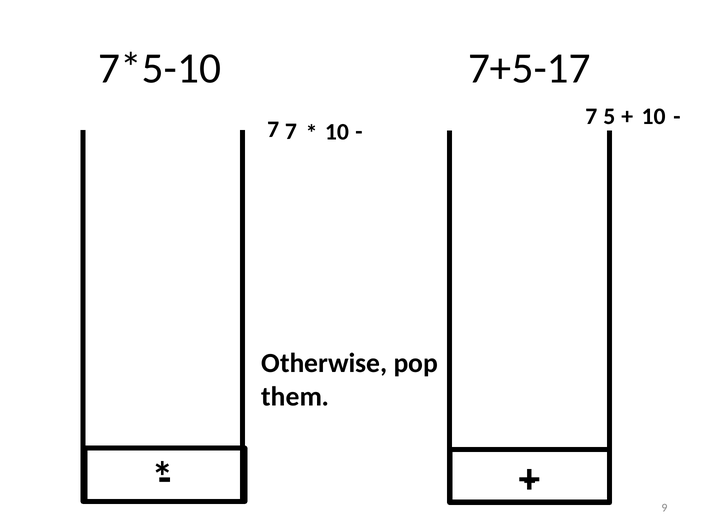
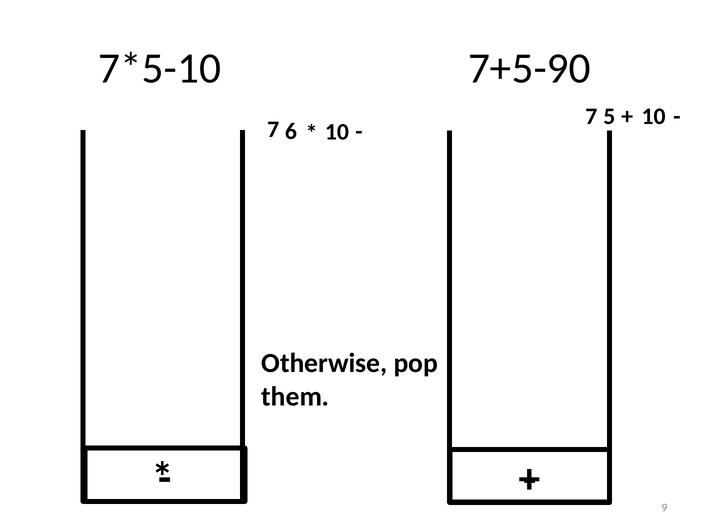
7+5-17: 7+5-17 -> 7+5-90 (529, 69)
7 7: 7 -> 6 (291, 131)
